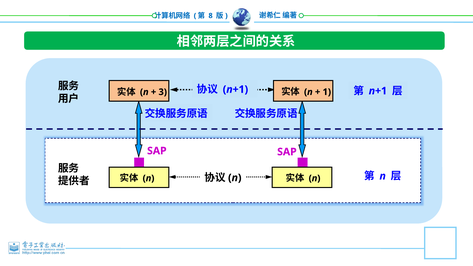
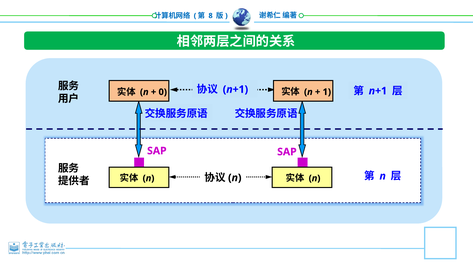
3: 3 -> 0 (163, 92)
